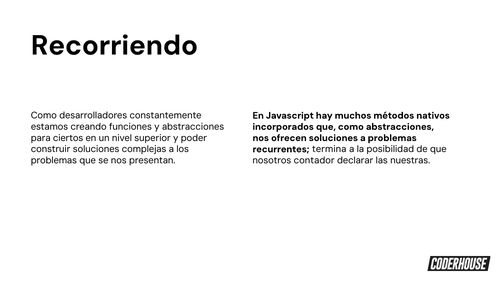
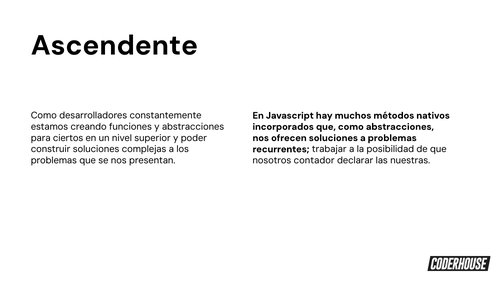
Recorriendo: Recorriendo -> Ascendente (114, 45)
termina: termina -> trabajar (329, 149)
